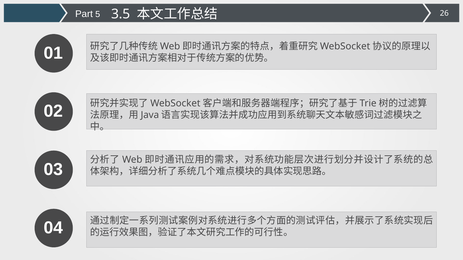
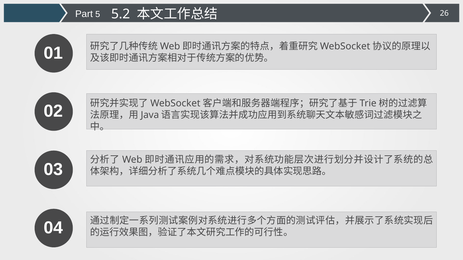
3.5: 3.5 -> 5.2 (121, 14)
